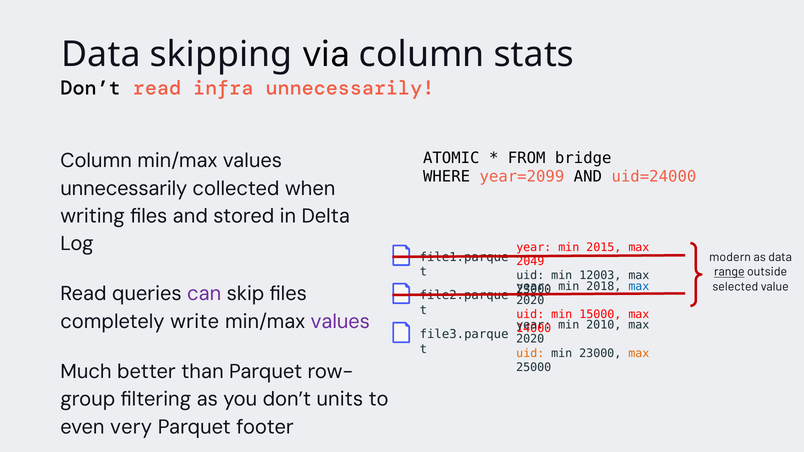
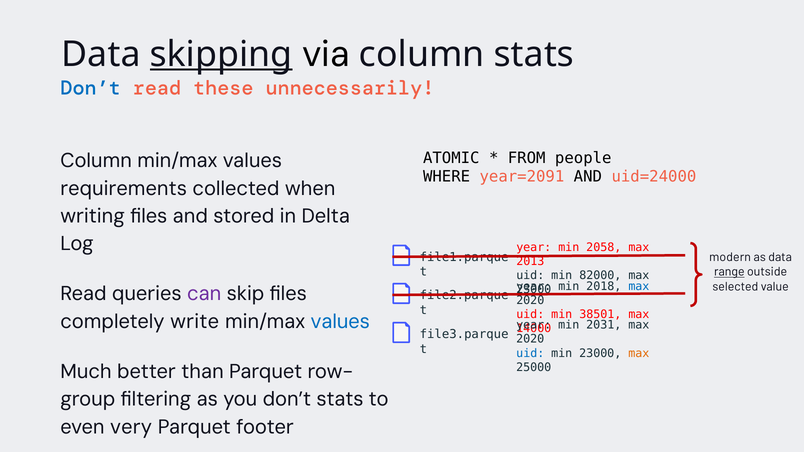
skipping underline: none -> present (221, 54)
Don’t colour: black -> blue (91, 88)
infra: infra -> these (223, 88)
bridge: bridge -> people (583, 158)
year=2099: year=2099 -> year=2091 (522, 177)
unnecessarily: unnecessarily -> requirements (124, 189)
2015: 2015 -> 2058 (604, 247)
2049: 2049 -> 2013 (530, 261)
12003: 12003 -> 82000 (600, 276)
15000: 15000 -> 38501 (600, 315)
values colour: purple -> blue (340, 322)
2010: 2010 -> 2031 (604, 325)
uid colour: orange -> blue (530, 353)
don’t units: units -> stats (340, 400)
